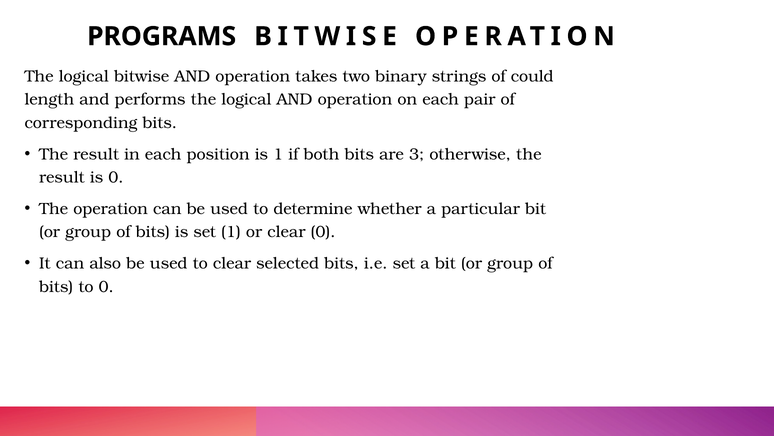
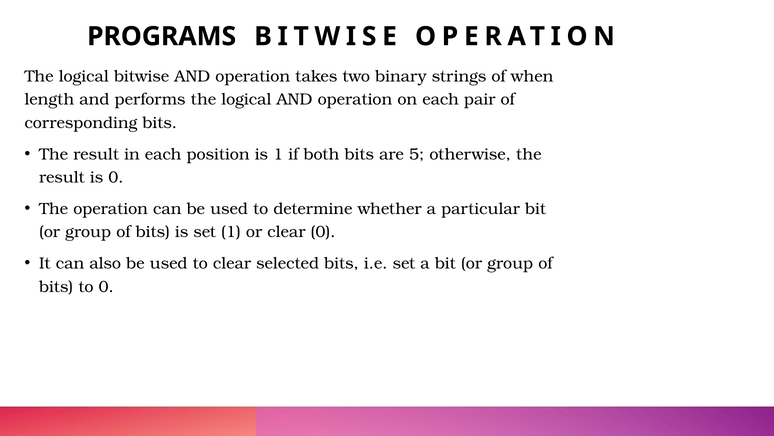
could: could -> when (532, 76)
3: 3 -> 5 (417, 154)
